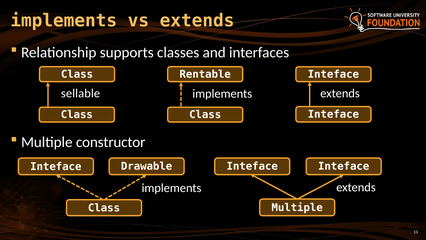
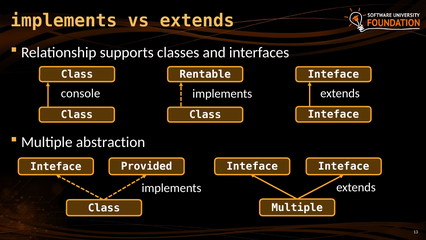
sellable: sellable -> console (81, 93)
constructor: constructor -> abstraction (111, 142)
Drawable: Drawable -> Provided (147, 166)
